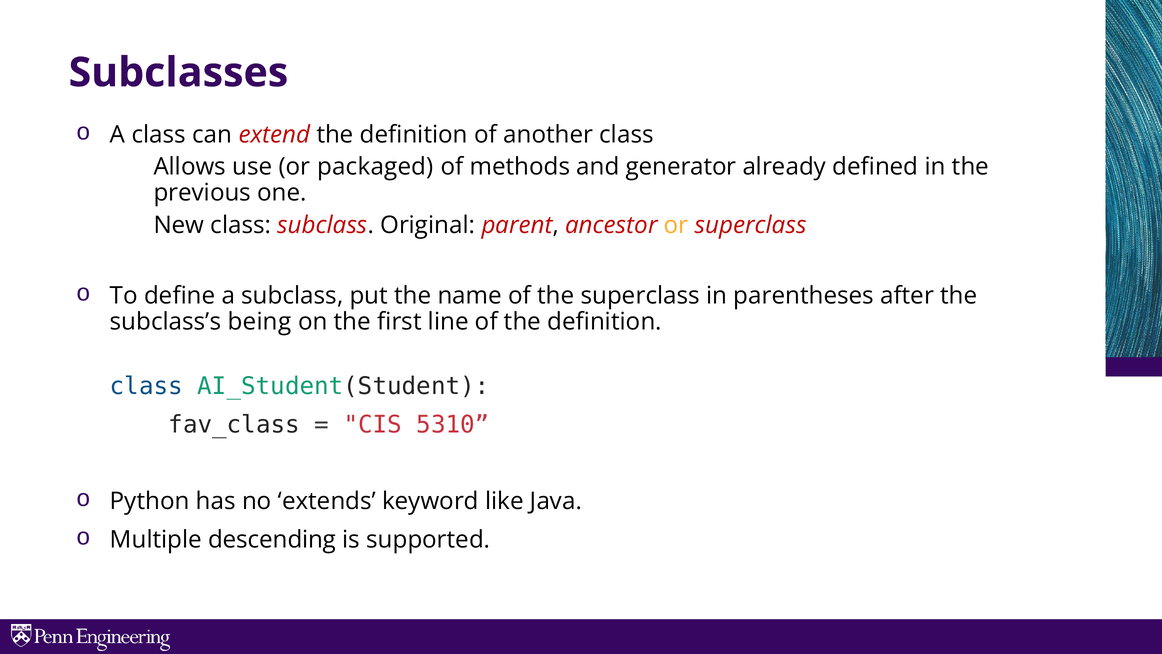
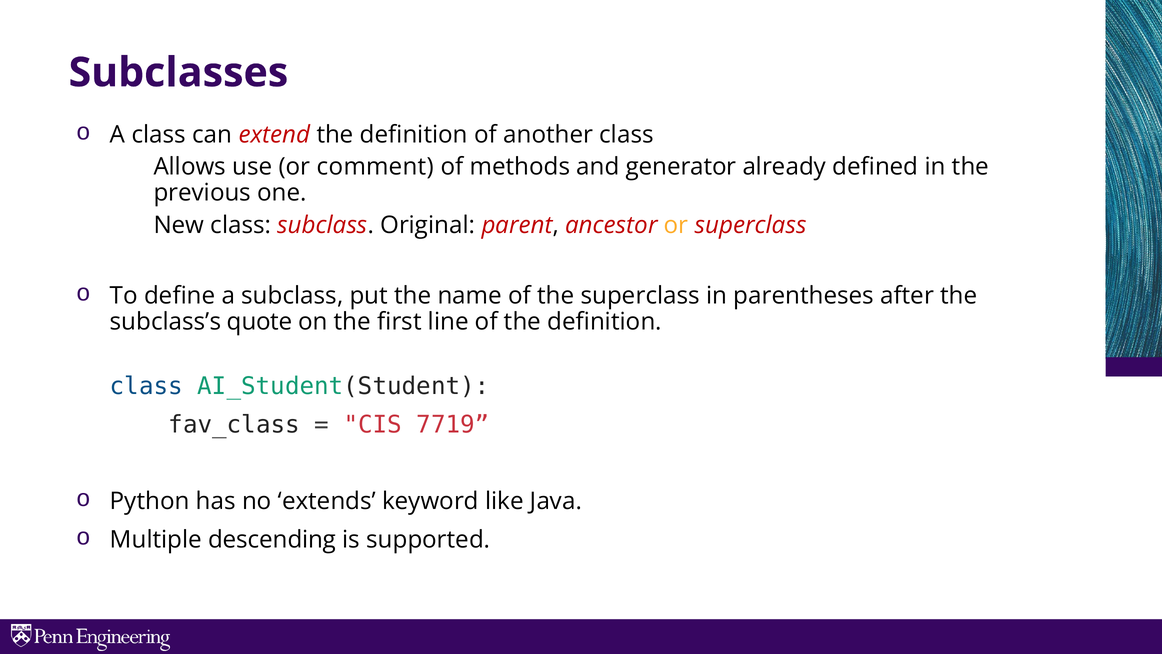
packaged: packaged -> comment (375, 167)
being: being -> quote (260, 322)
5310: 5310 -> 7719 (453, 424)
